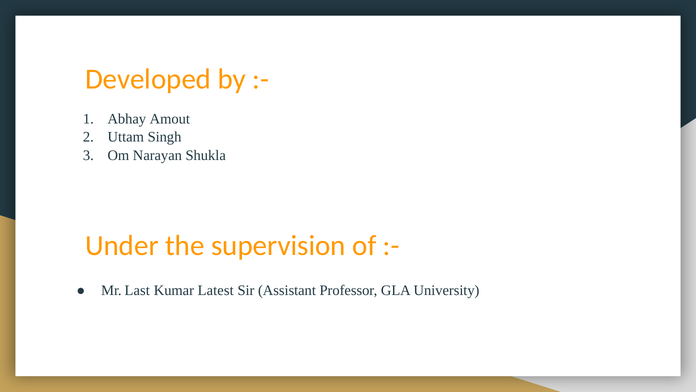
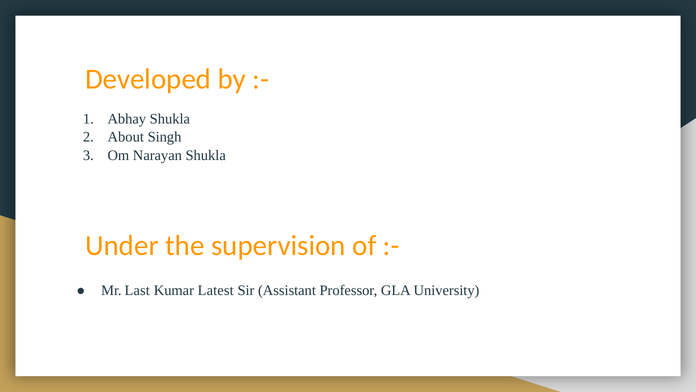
Abhay Amout: Amout -> Shukla (170, 119)
Uttam: Uttam -> About (126, 137)
